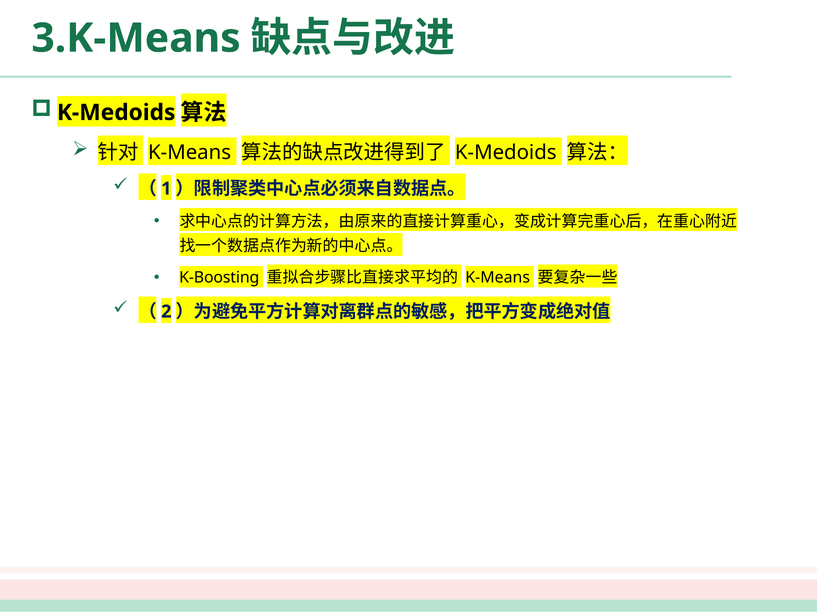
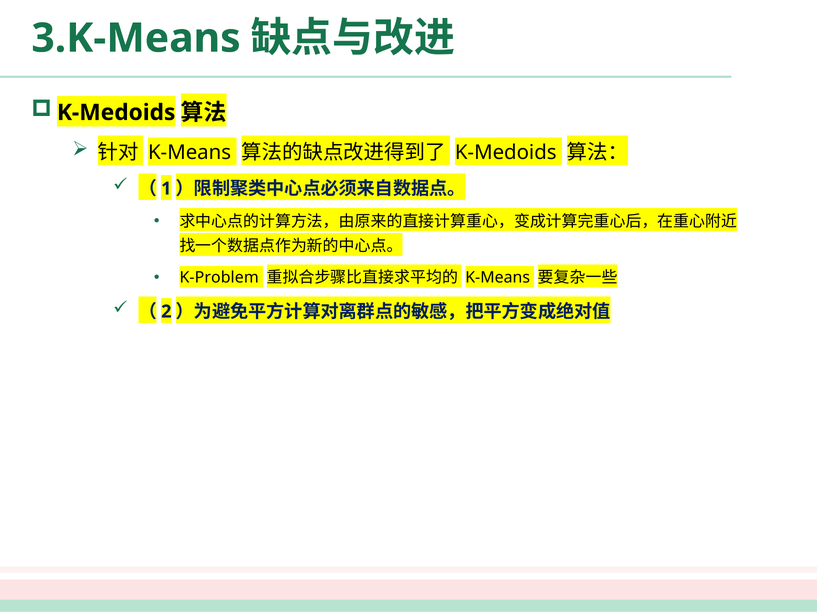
K-Boosting: K-Boosting -> K-Problem (219, 278)
